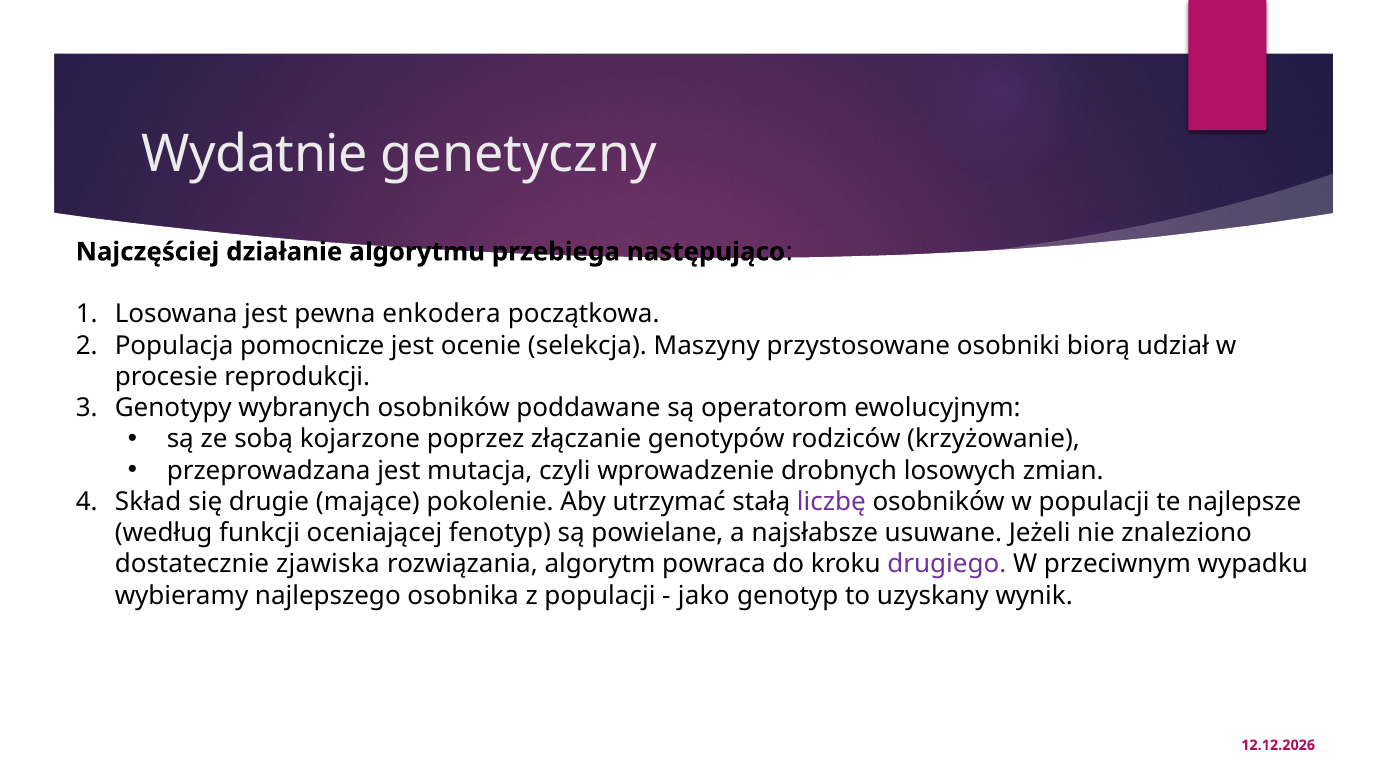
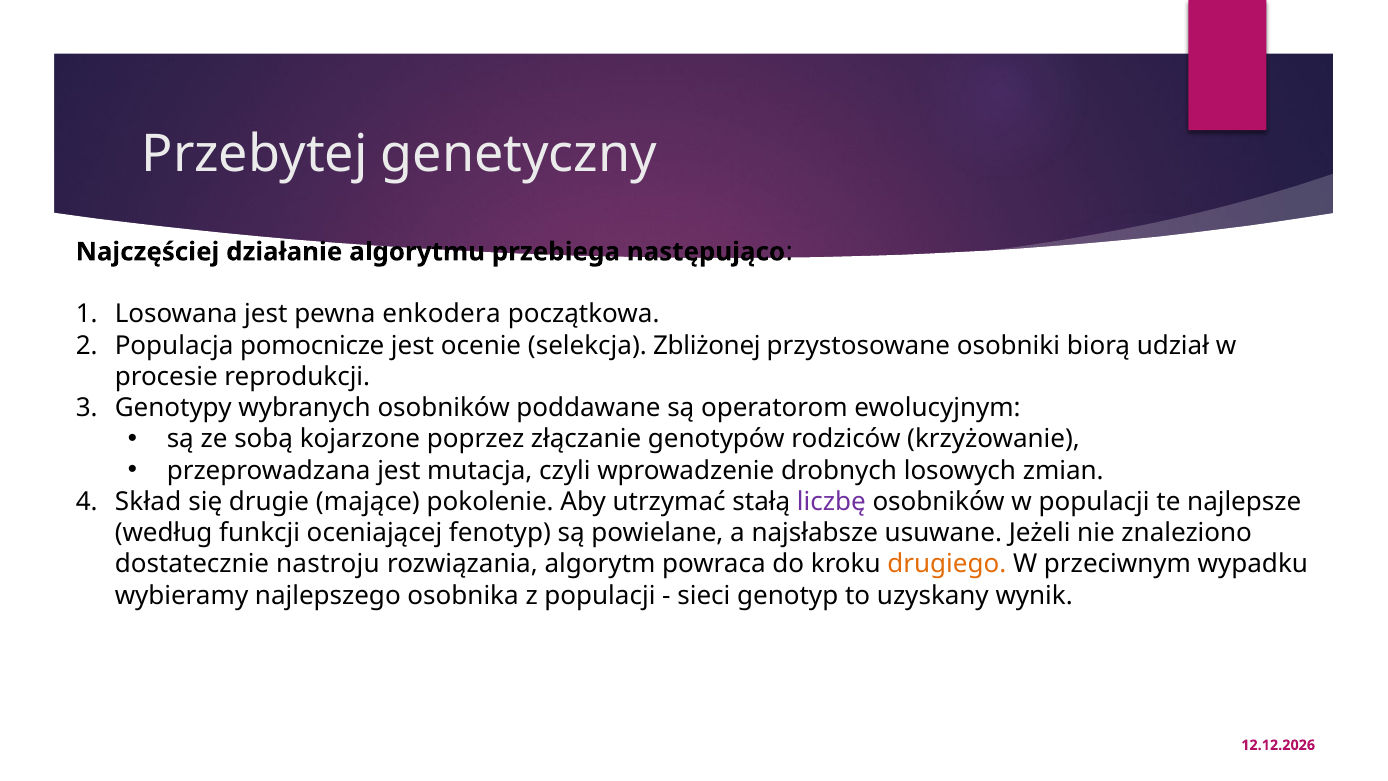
Wydatnie: Wydatnie -> Przebytej (255, 155)
Maszyny: Maszyny -> Zbliżonej (707, 345)
zjawiska: zjawiska -> nastroju (328, 564)
drugiego colour: purple -> orange (947, 564)
jako: jako -> sieci (704, 595)
